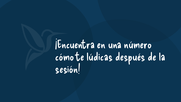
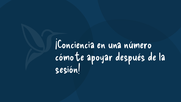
¡Encuentra: ¡Encuentra -> ¡Conciencia (75, 45)
lúdicas: lúdicas -> apoyar (100, 57)
